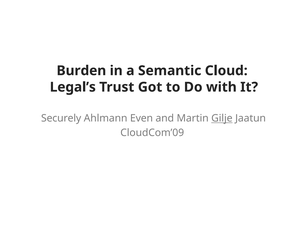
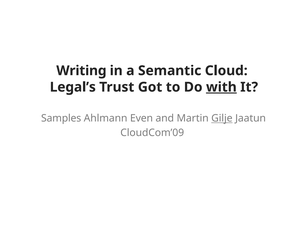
Burden: Burden -> Writing (81, 71)
with underline: none -> present (221, 87)
Securely: Securely -> Samples (61, 118)
